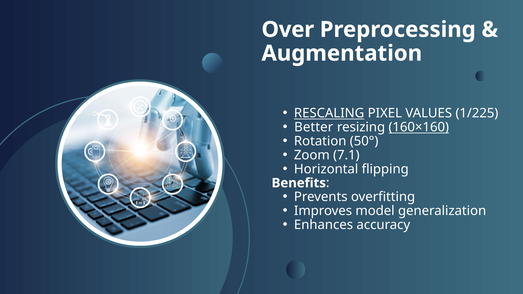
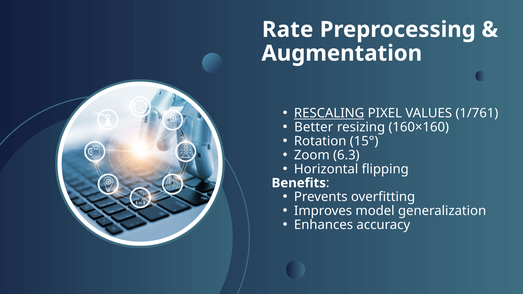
Over: Over -> Rate (288, 30)
1/225: 1/225 -> 1/761 (477, 113)
160×160 underline: present -> none (419, 127)
50°: 50° -> 15° (364, 141)
7.1: 7.1 -> 6.3 (346, 155)
